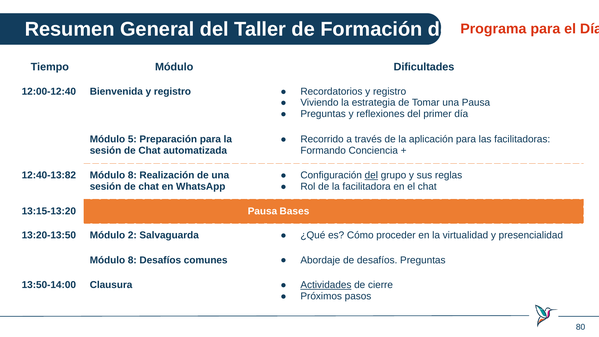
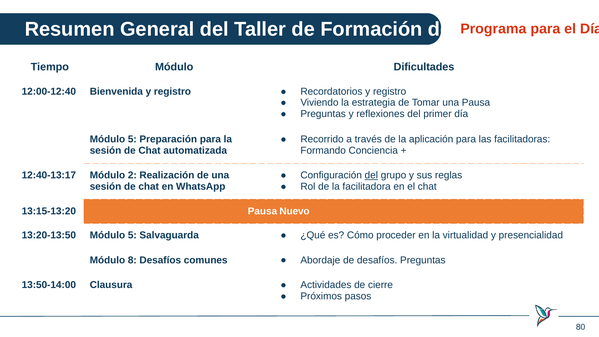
12:40-13:82: 12:40-13:82 -> 12:40-13:17 (49, 175)
8: 8 -> 2 (132, 175)
Bases: Bases -> Nuevo (295, 211)
13:20-13:50 Módulo 2: 2 -> 5 (132, 235)
Actividades underline: present -> none (326, 285)
